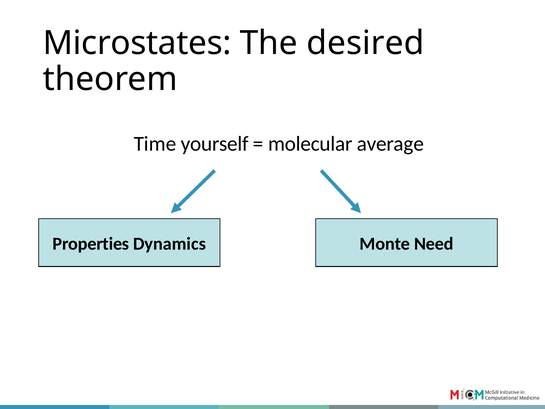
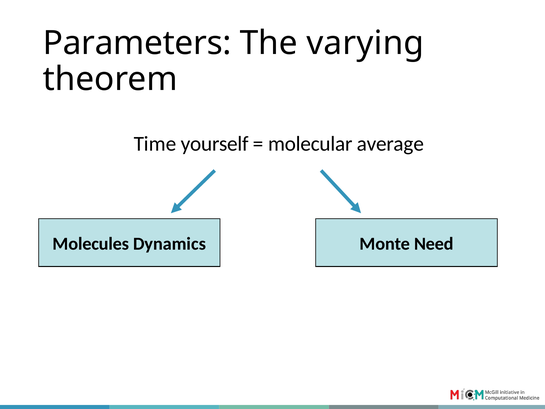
Microstates: Microstates -> Parameters (137, 43)
desired: desired -> varying (365, 43)
Properties: Properties -> Molecules (91, 244)
